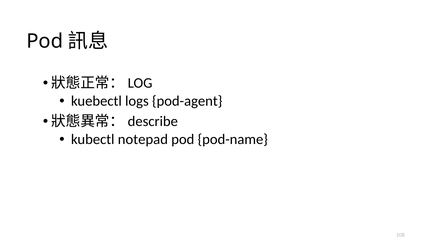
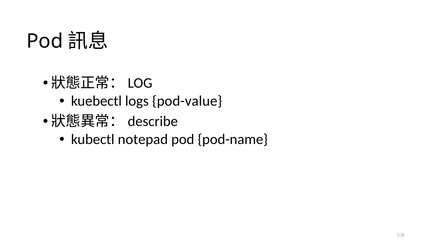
pod-agent: pod-agent -> pod-value (187, 101)
